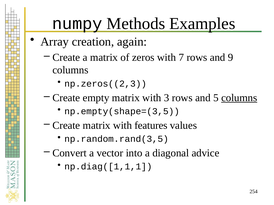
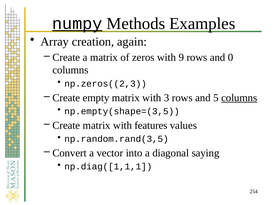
numpy underline: none -> present (77, 24)
7: 7 -> 9 (181, 57)
9: 9 -> 0 (231, 57)
advice: advice -> saying (206, 153)
